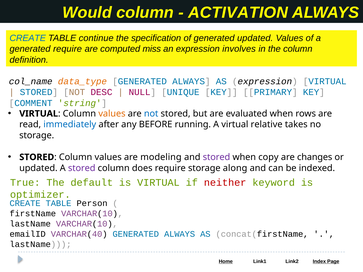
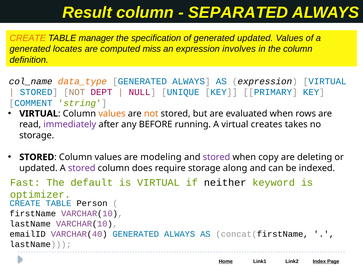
Would: Would -> Result (87, 13)
ACTIVATION: ACTIVATION -> SEPARATED (238, 13)
CREATE colour: blue -> orange (28, 38)
continue: continue -> manager (96, 38)
generated require: require -> locates (68, 49)
DESC: DESC -> DEPT (101, 92)
not colour: blue -> orange (151, 114)
immediately colour: blue -> purple (70, 125)
relative: relative -> creates (267, 125)
changes: changes -> deleting (315, 157)
True: True -> Fast (25, 183)
neither colour: red -> black (225, 183)
